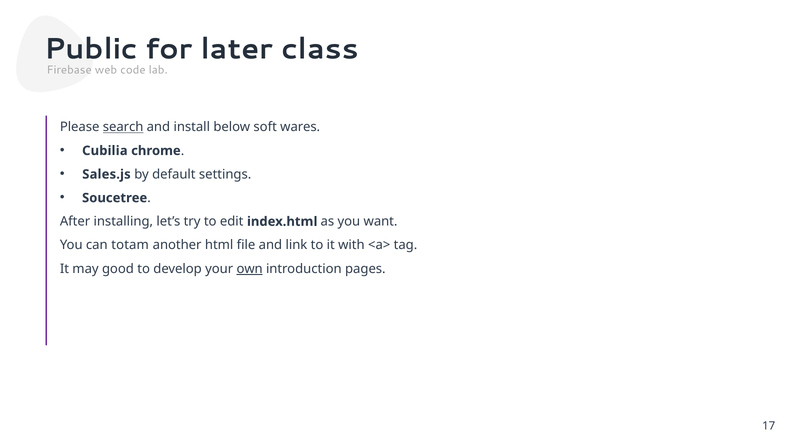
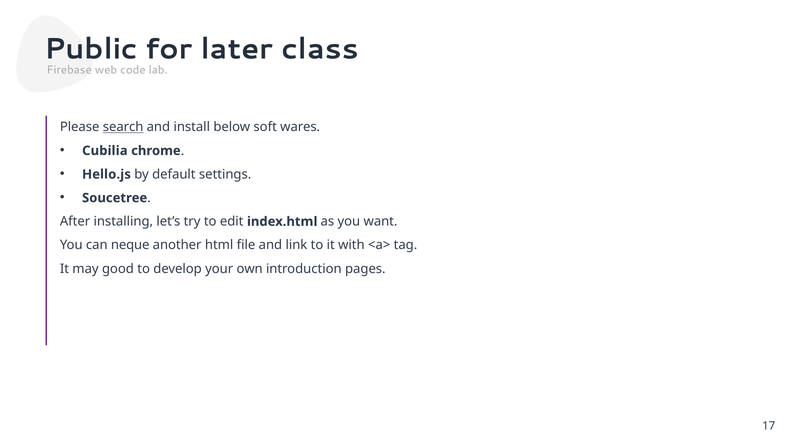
Sales.js: Sales.js -> Hello.js (106, 174)
totam: totam -> neque (130, 245)
own underline: present -> none (250, 269)
